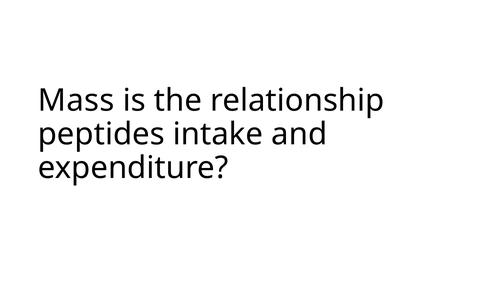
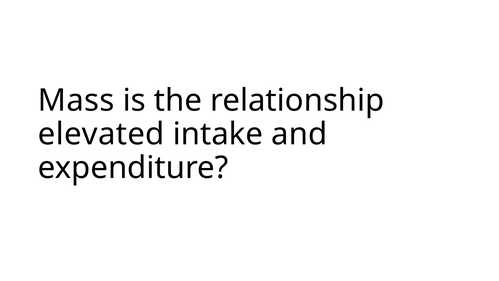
peptides: peptides -> elevated (101, 134)
